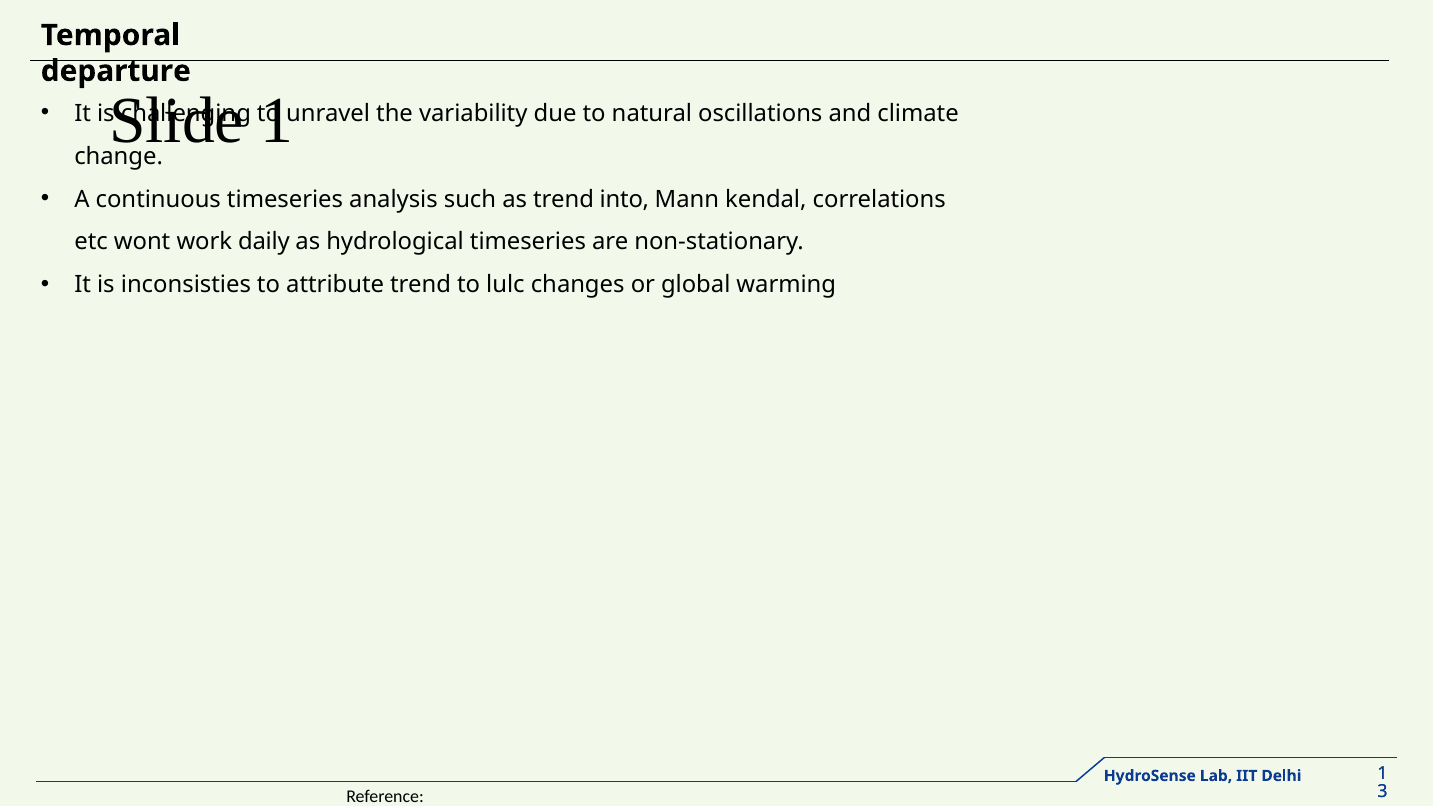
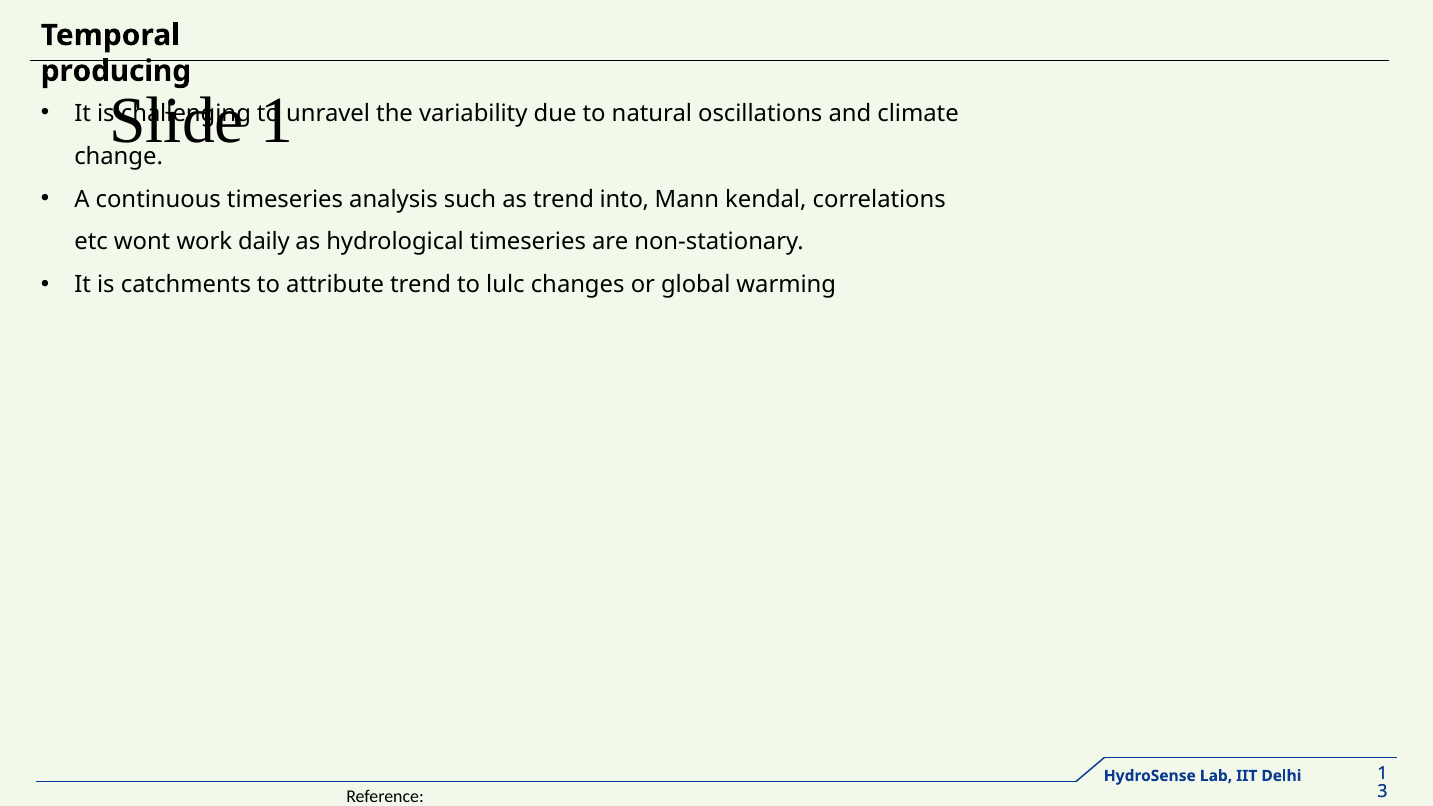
departure: departure -> producing (116, 71)
inconsisties: inconsisties -> catchments (186, 285)
